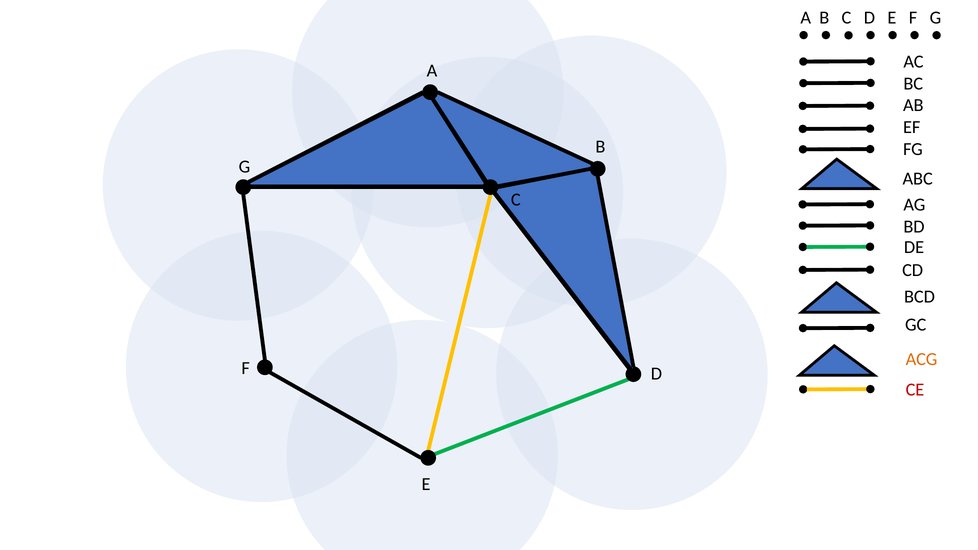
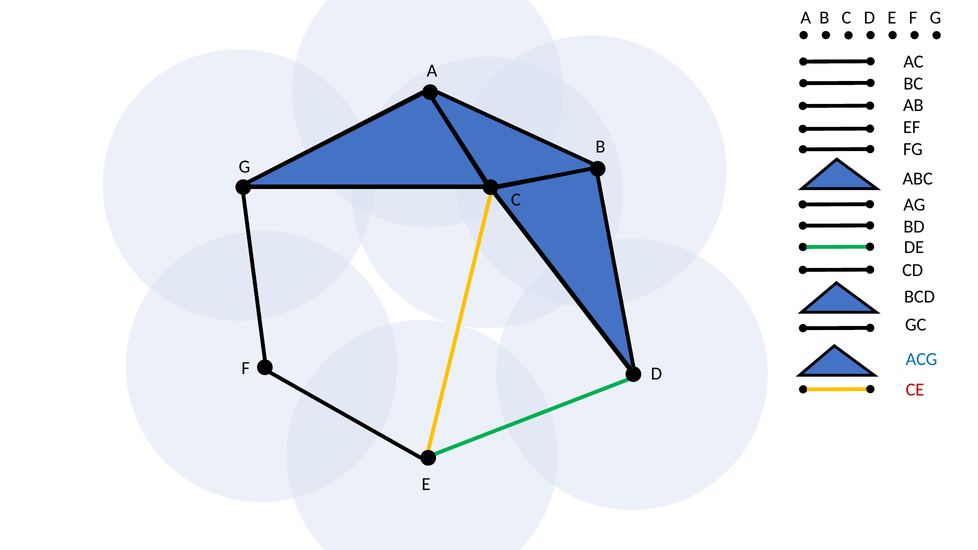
ACG colour: orange -> blue (922, 359)
